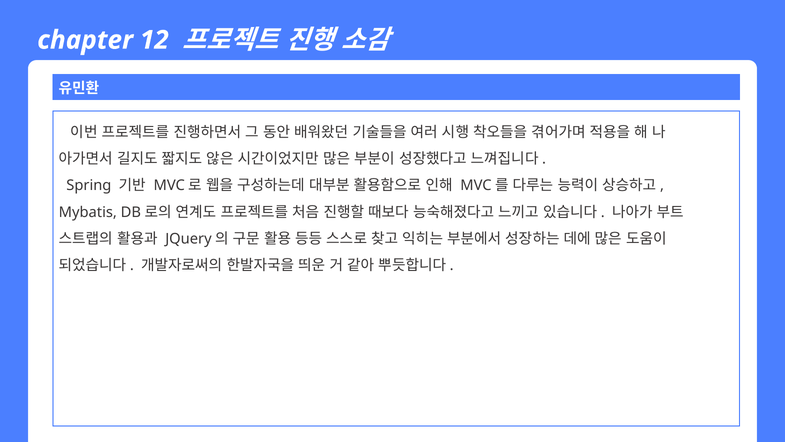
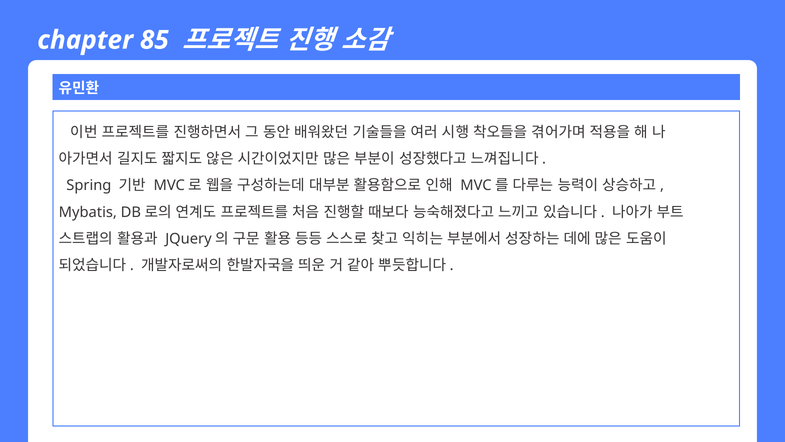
12: 12 -> 85 (154, 40)
